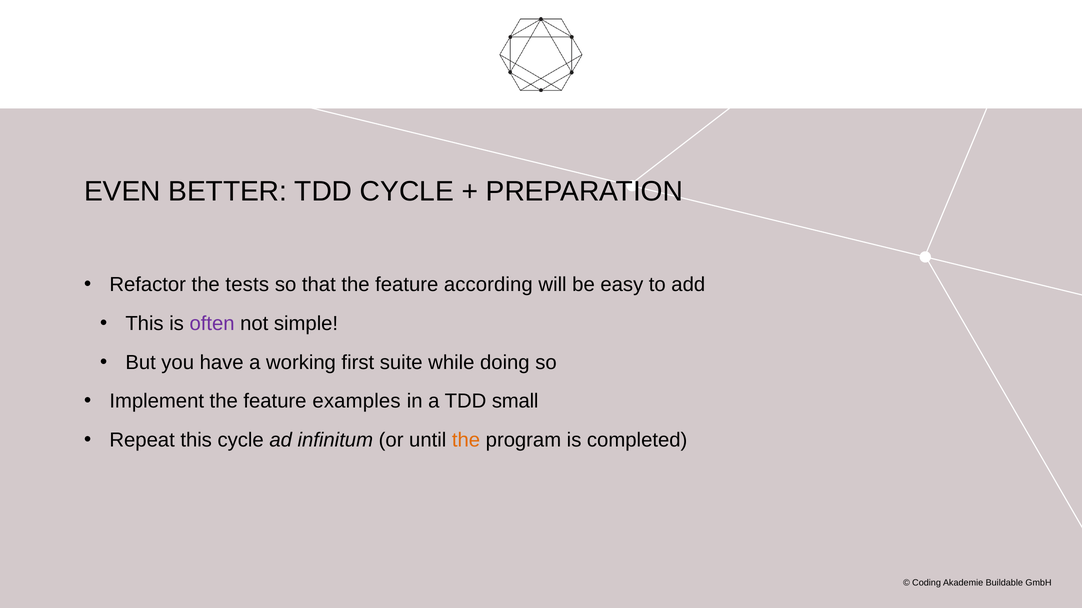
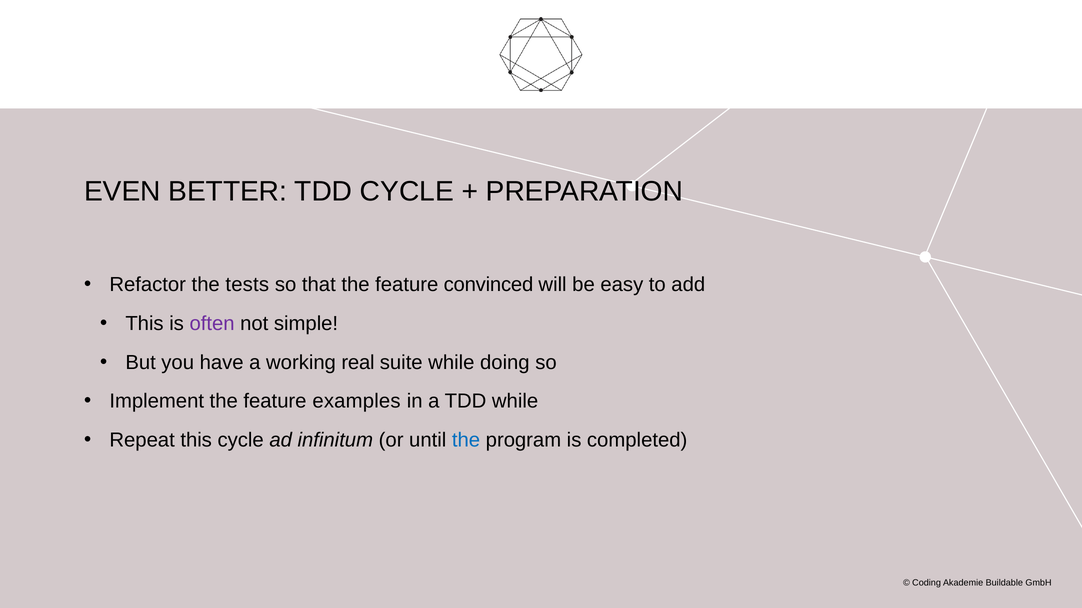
according: according -> convinced (488, 285)
first: first -> real (358, 363)
TDD small: small -> while (515, 402)
the colour: orange -> blue (466, 440)
